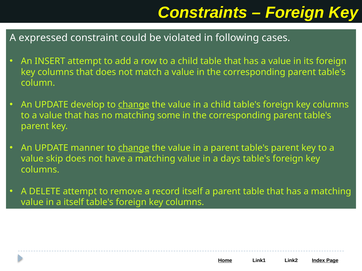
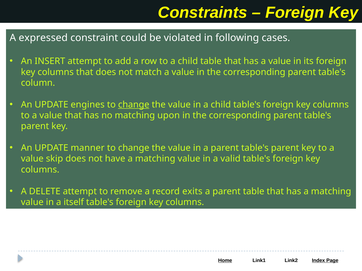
develop: develop -> engines (88, 105)
some: some -> upon (169, 116)
change underline: present -> none (134, 148)
days: days -> valid (230, 159)
record itself: itself -> exits (192, 192)
